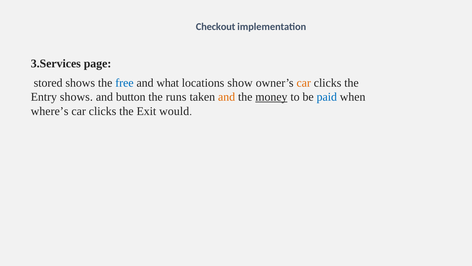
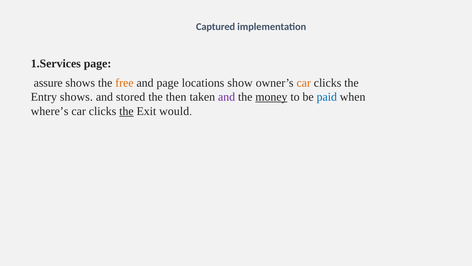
Checkout: Checkout -> Captured (216, 27)
3.Services: 3.Services -> 1.Services (56, 64)
stored: stored -> assure (48, 83)
free colour: blue -> orange (124, 83)
and what: what -> page (168, 83)
button: button -> stored (131, 97)
runs: runs -> then (176, 97)
and colour: orange -> purple (227, 97)
the underline: none -> present (126, 111)
